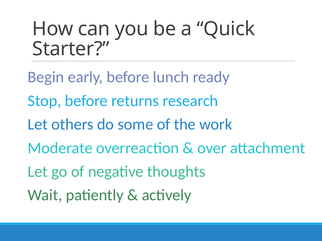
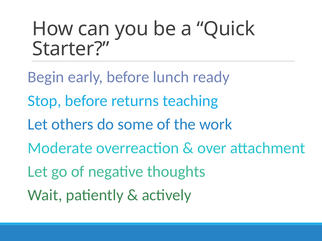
research: research -> teaching (190, 101)
